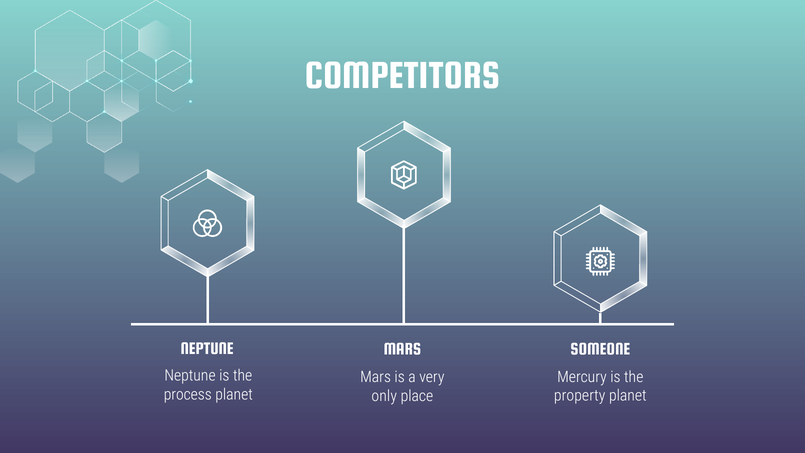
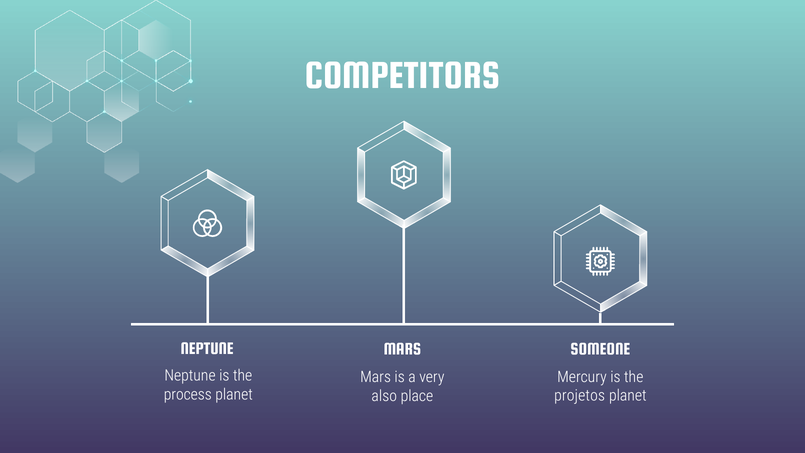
property: property -> projetos (580, 396)
only: only -> also (384, 396)
